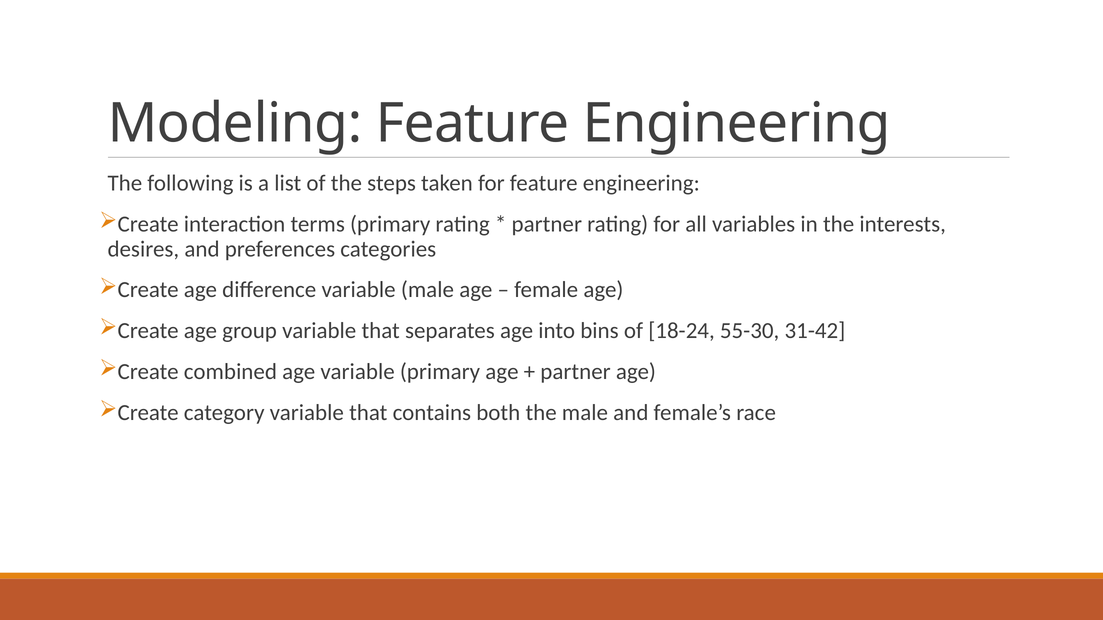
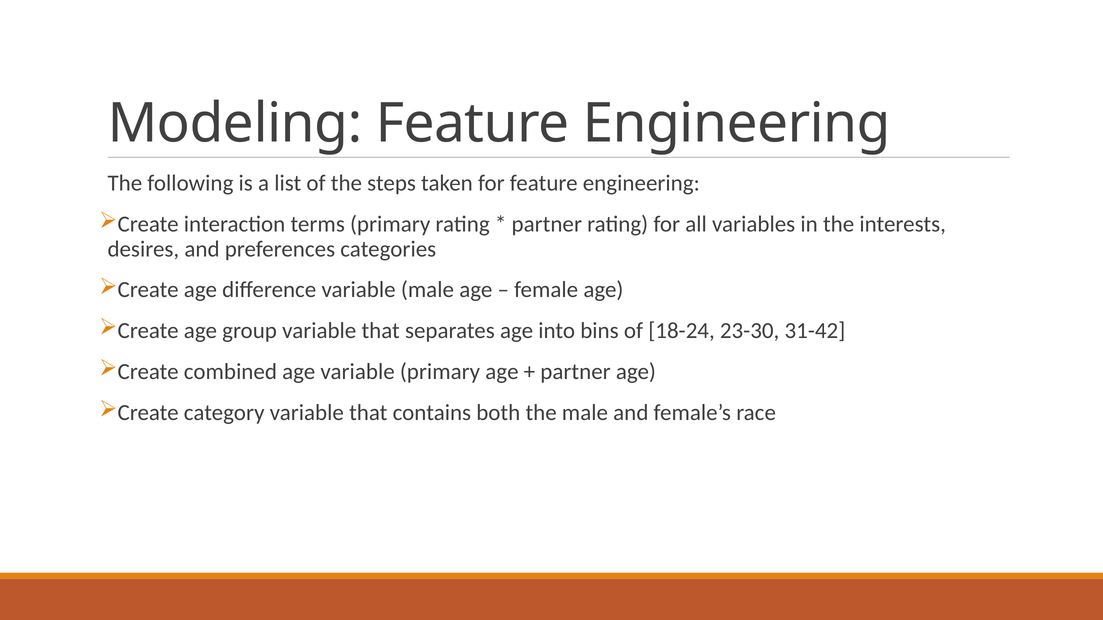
55-30: 55-30 -> 23-30 (750, 331)
